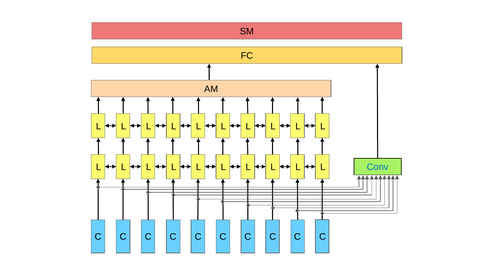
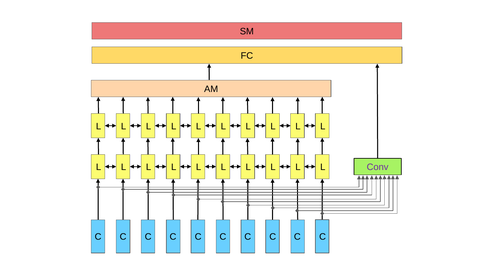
Conv colour: blue -> purple (378, 168)
